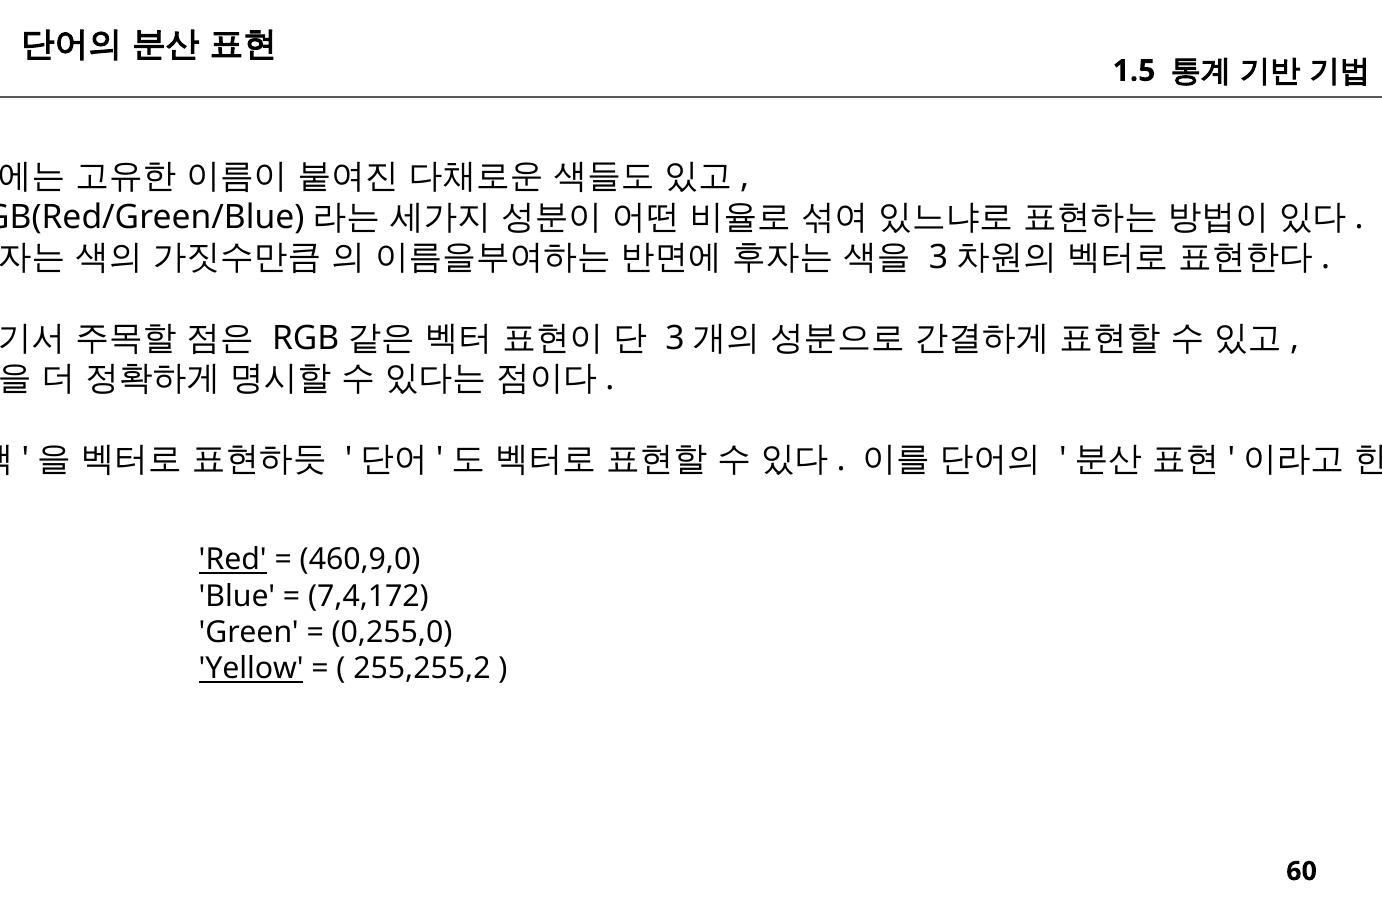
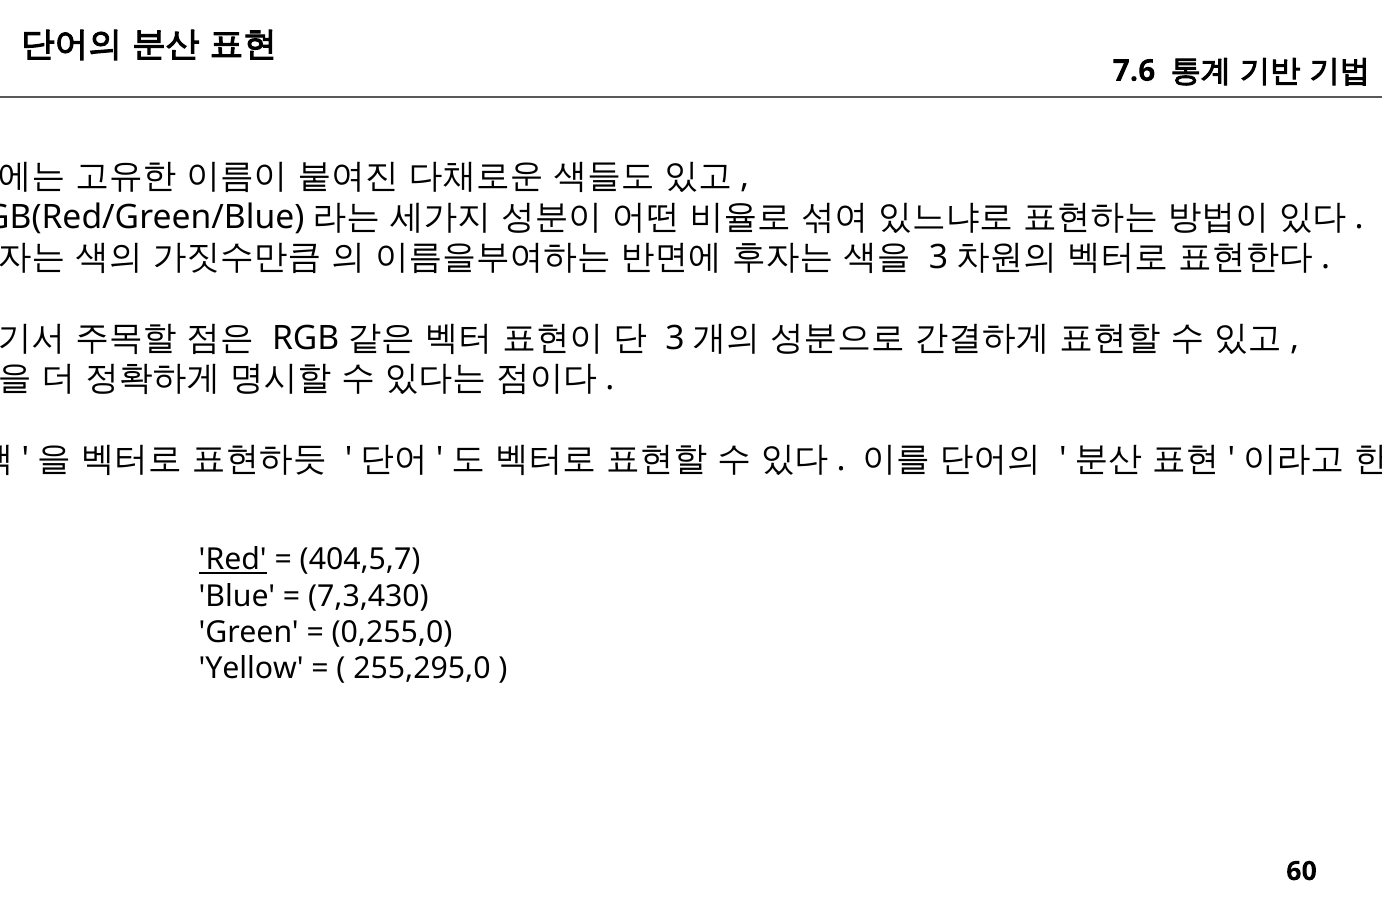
1.5: 1.5 -> 7.6 (1134, 71)
460,9,0: 460,9,0 -> 404,5,7 (360, 560)
7,4,172: 7,4,172 -> 7,3,430 (368, 596)
Yellow underline: present -> none (251, 669)
255,255,2: 255,255,2 -> 255,295,0 (422, 669)
